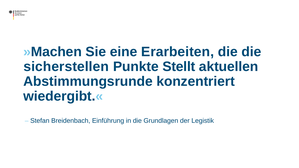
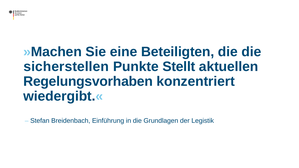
Erarbeiten: Erarbeiten -> Beteiligten (178, 52)
Abstimmungsrunde: Abstimmungsrunde -> Regelungsvorhaben (88, 81)
